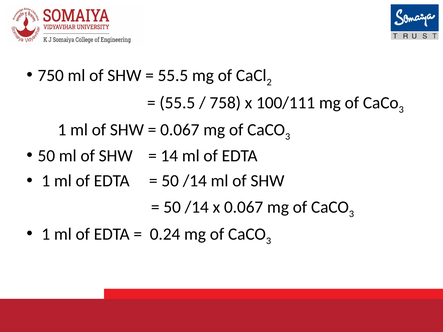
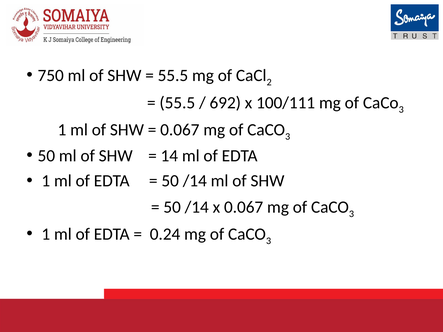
758: 758 -> 692 (225, 103)
